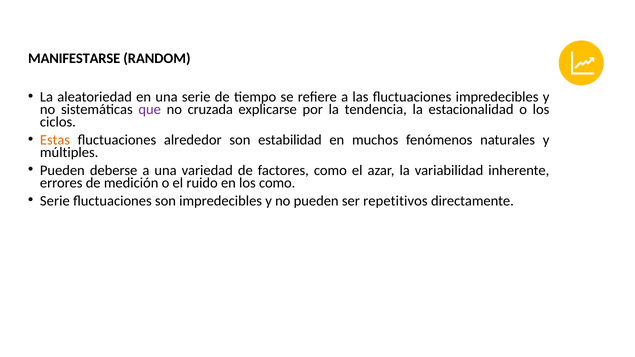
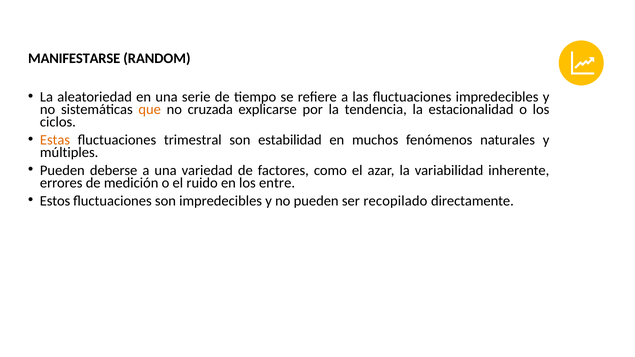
que colour: purple -> orange (150, 110)
alrededor: alrededor -> trimestral (193, 140)
los como: como -> entre (277, 183)
Serie: Serie -> Estos (55, 201)
repetitivos: repetitivos -> recopilado (395, 201)
